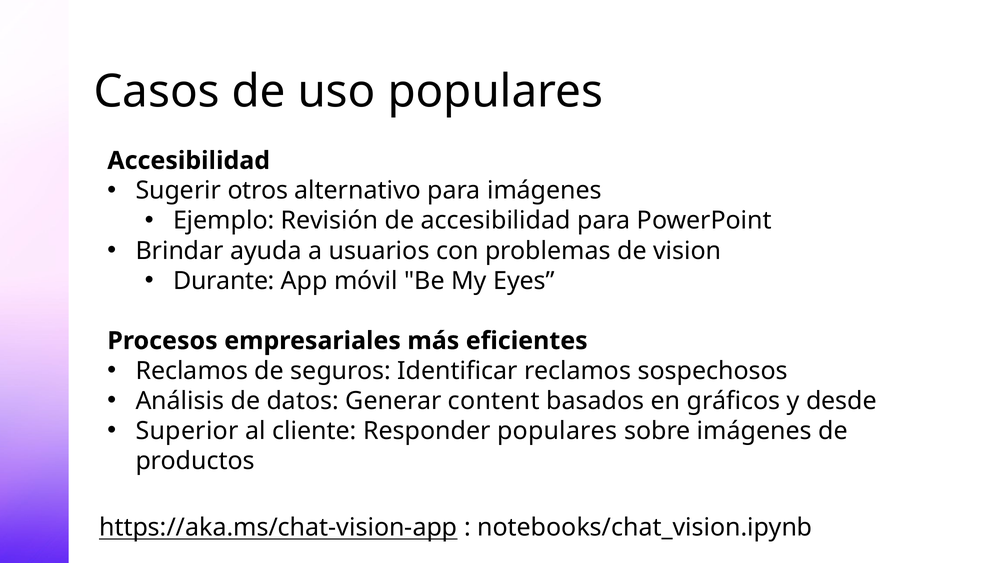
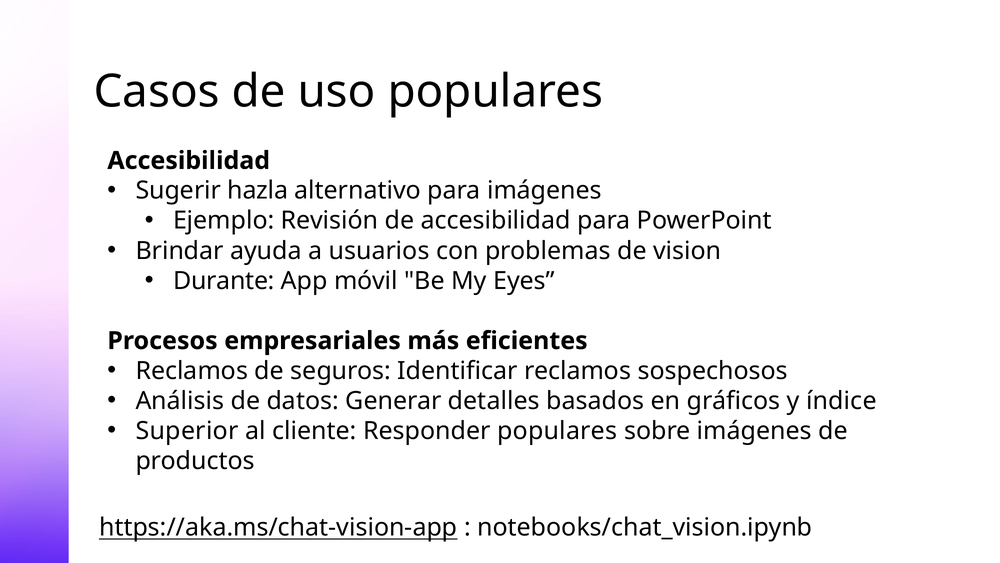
otros: otros -> hazla (258, 191)
content: content -> detalles (494, 401)
desde: desde -> índice (841, 401)
